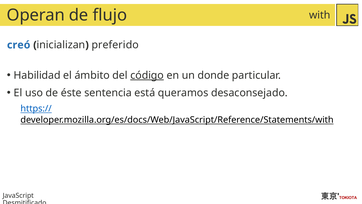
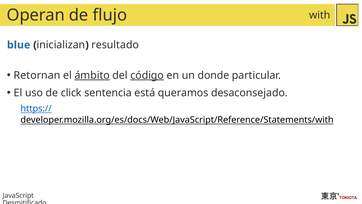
creó: creó -> blue (19, 45)
preferido: preferido -> resultado (115, 45)
Habilidad: Habilidad -> Retornan (37, 75)
ámbito underline: none -> present (92, 75)
éste: éste -> click (71, 93)
